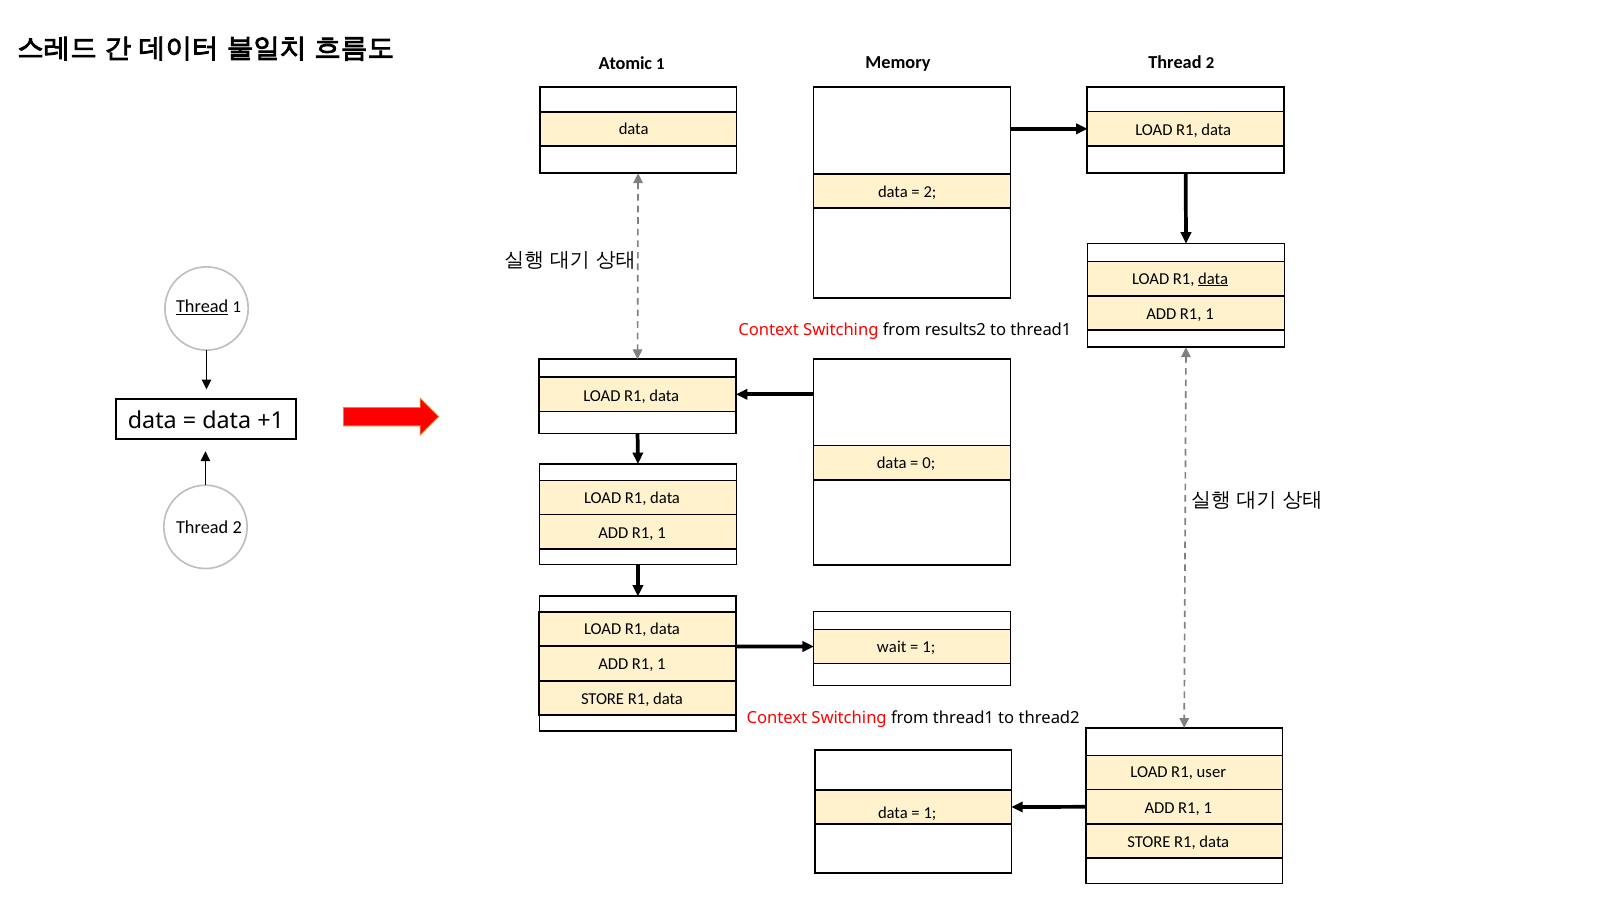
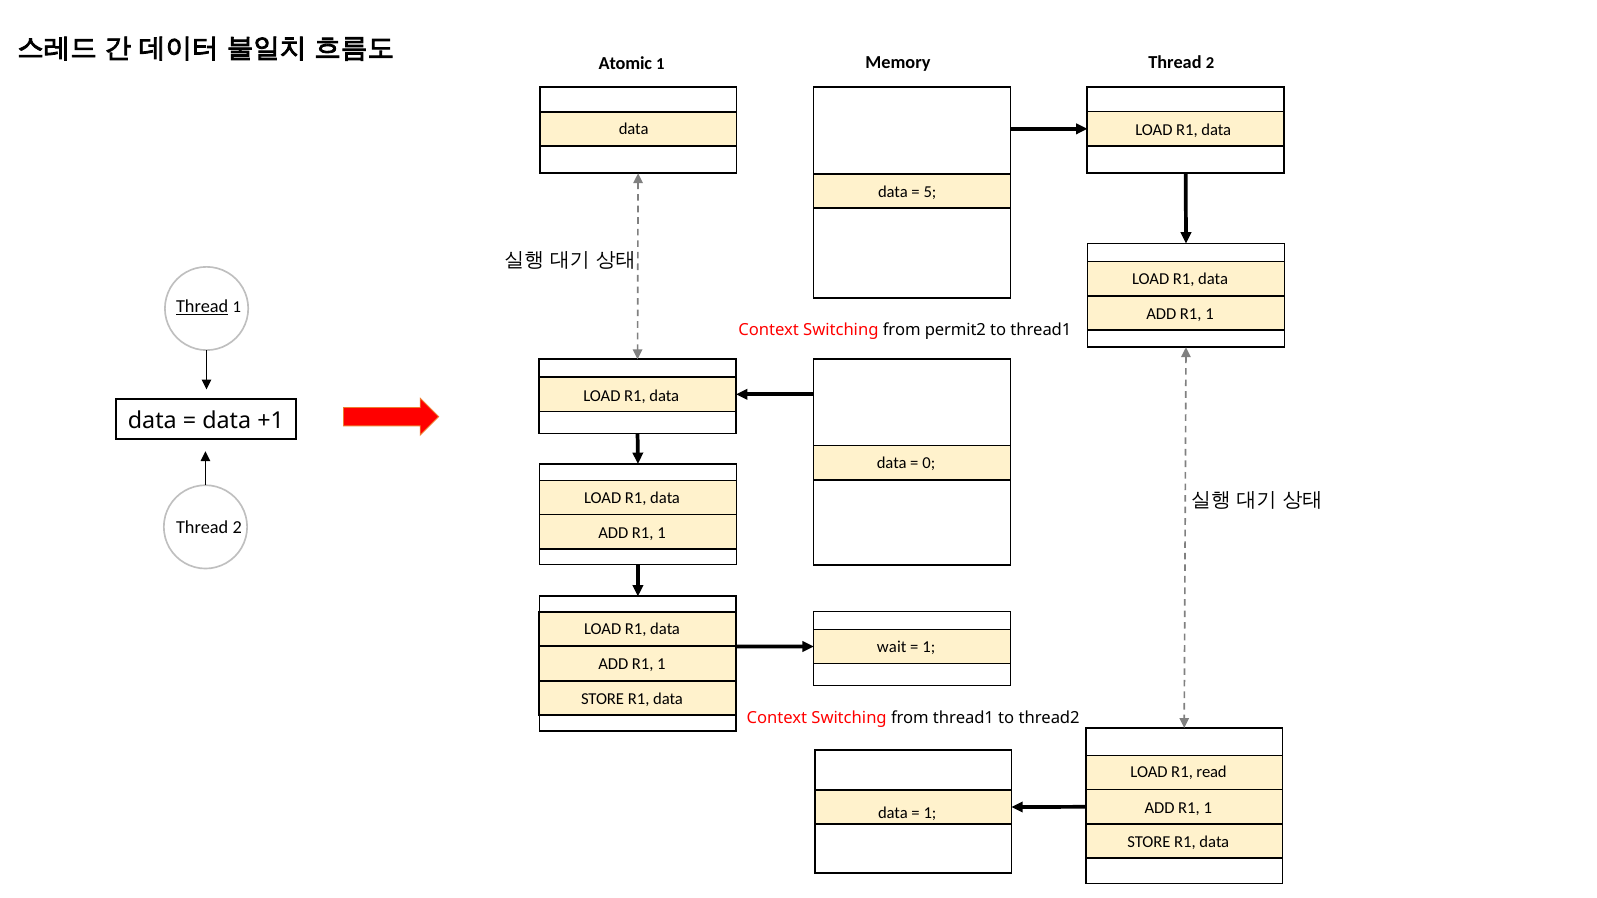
2: 2 -> 5 (930, 192)
data underline: present -> none (1213, 279)
results2: results2 -> permit2 (955, 330)
user: user -> read (1212, 772)
